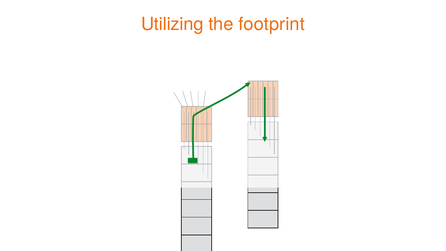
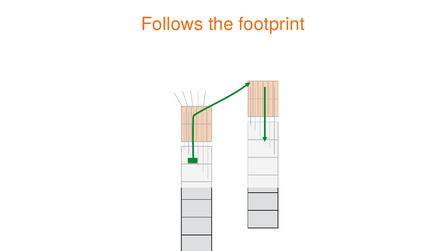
Utilizing: Utilizing -> Follows (172, 24)
